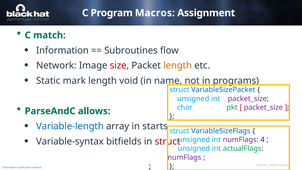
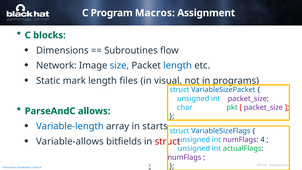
match: match -> blocks (49, 35)
Information: Information -> Dimensions (62, 50)
size colour: red -> blue (119, 66)
length colour: orange -> blue (178, 66)
void: void -> files (129, 81)
name: name -> visual (168, 81)
Variable-syntax: Variable-syntax -> Variable-allows (70, 141)
